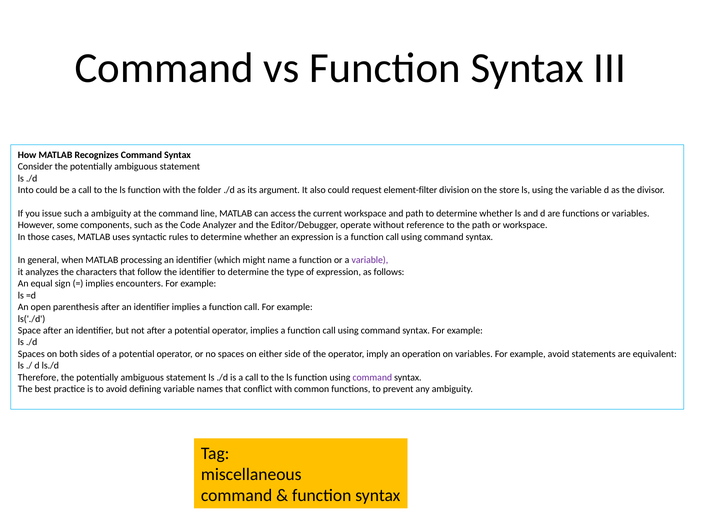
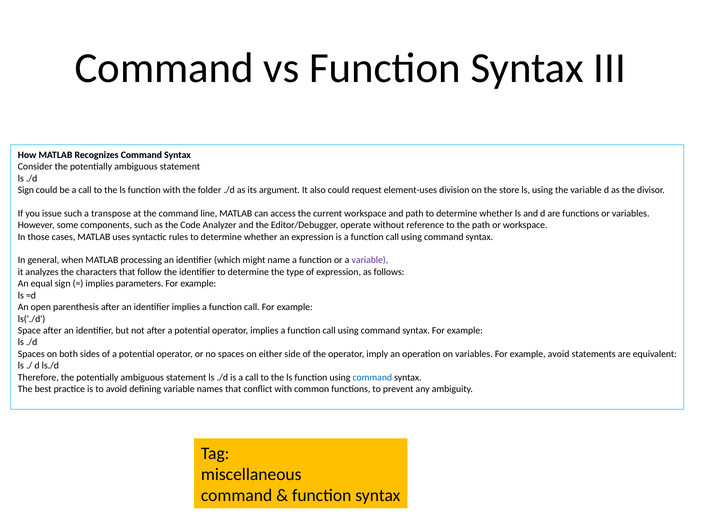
Into: Into -> Sign (26, 190)
element-filter: element-filter -> element-uses (410, 190)
a ambiguity: ambiguity -> transpose (111, 213)
encounters: encounters -> parameters (140, 284)
command colour: purple -> blue (372, 377)
